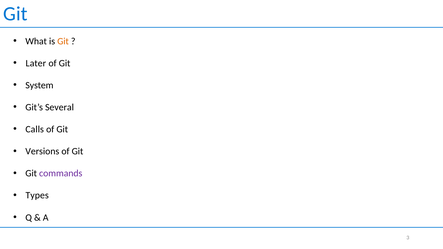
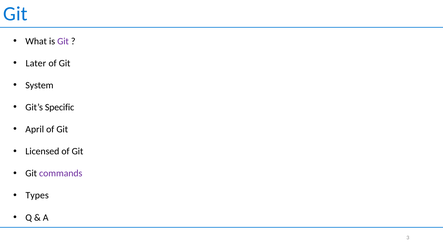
Git colour: orange -> purple (63, 41)
Several: Several -> Specific (60, 107)
Calls: Calls -> April (35, 129)
Versions: Versions -> Licensed (42, 151)
